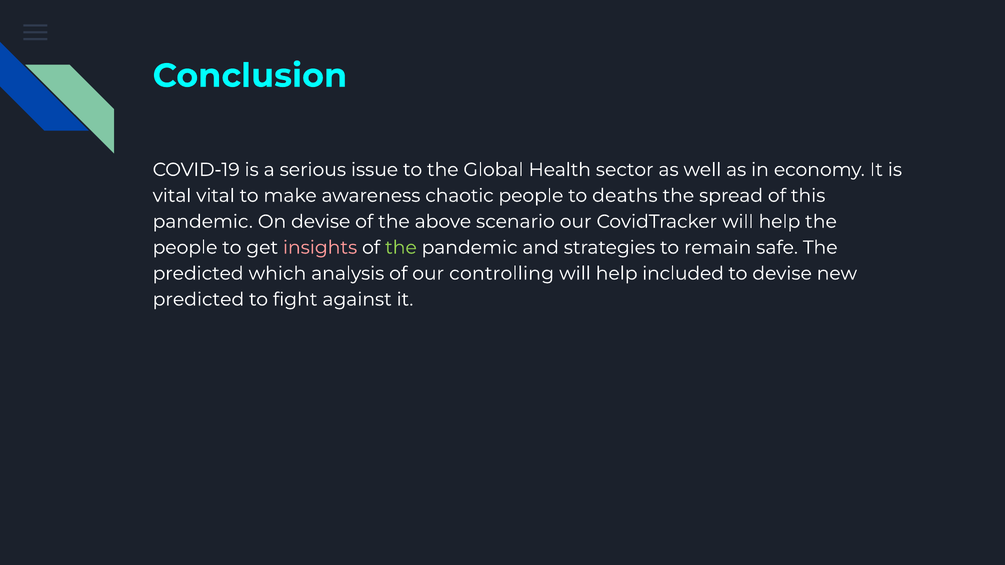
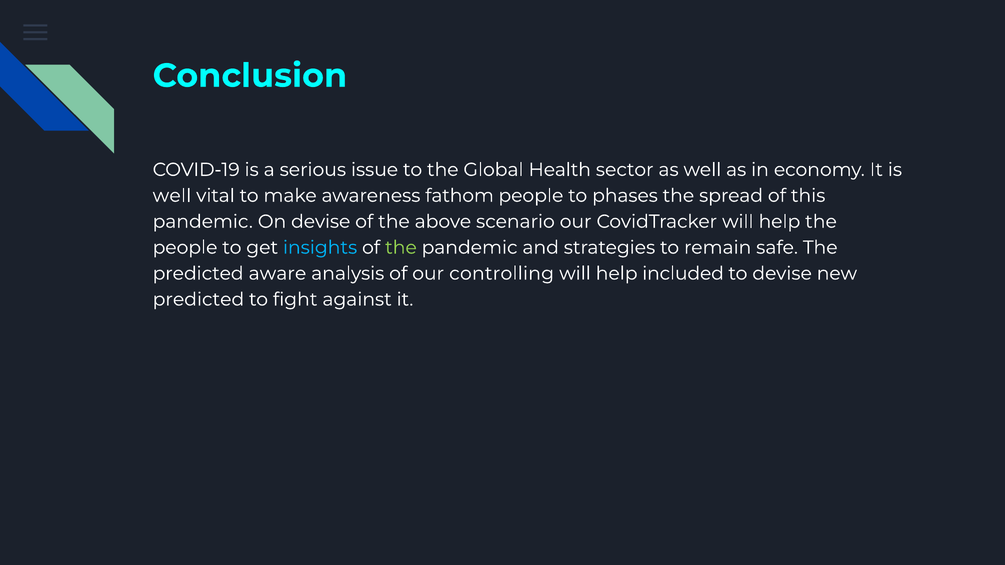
vital: vital -> well (172, 196)
chaotic: chaotic -> fathom (460, 196)
deaths: deaths -> phases (625, 196)
insights colour: pink -> light blue (320, 248)
which: which -> aware (277, 274)
